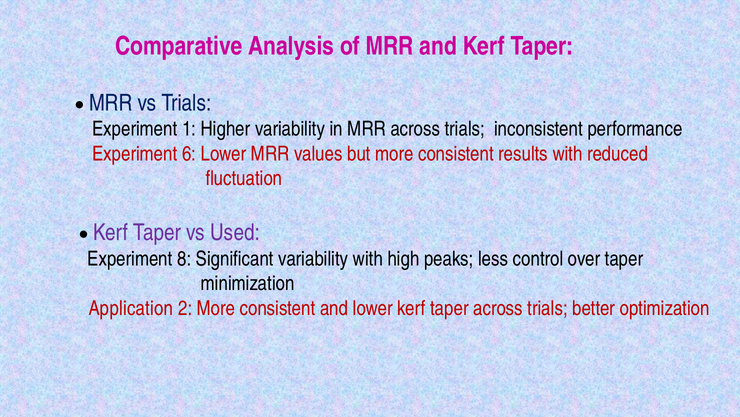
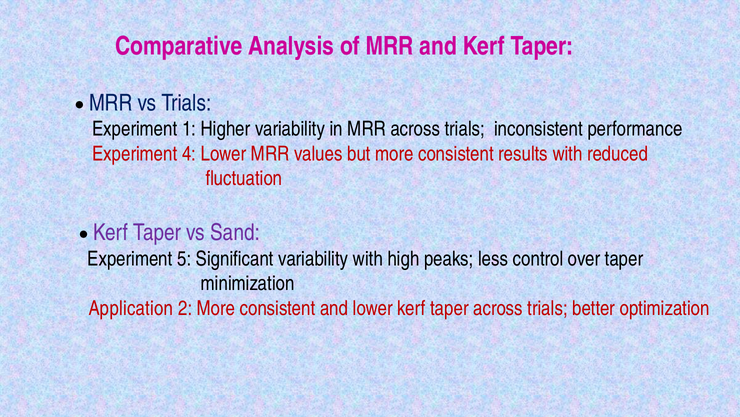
6: 6 -> 4 (189, 153)
Used: Used -> Sand (235, 232)
8: 8 -> 5 (184, 258)
